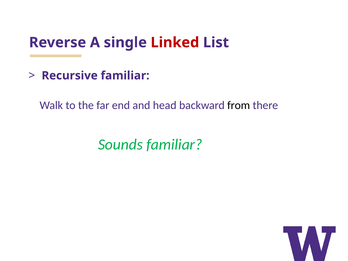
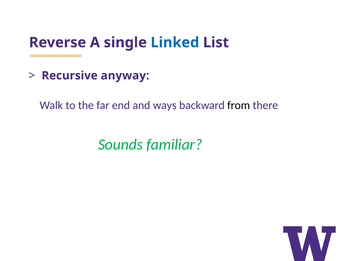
Linked colour: red -> blue (175, 42)
Recursive familiar: familiar -> anyway (125, 76)
head: head -> ways (165, 105)
